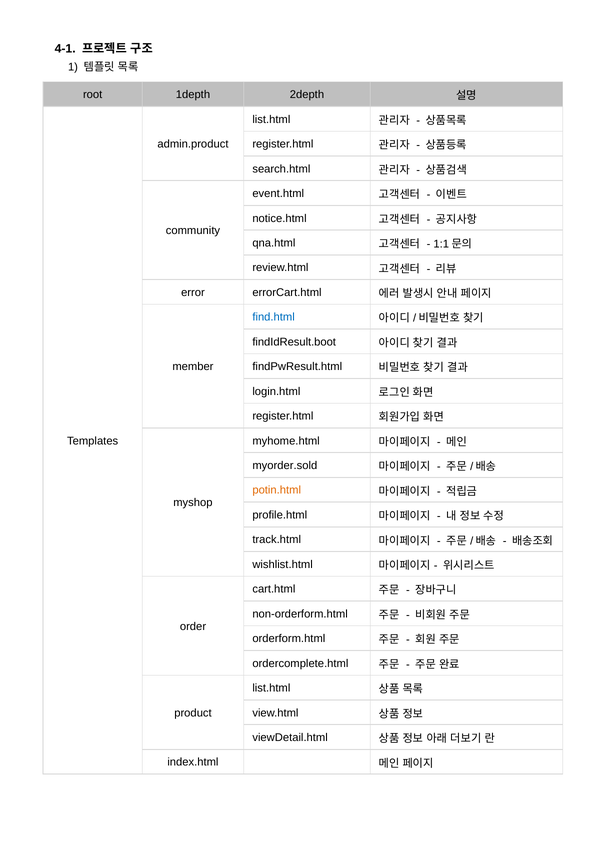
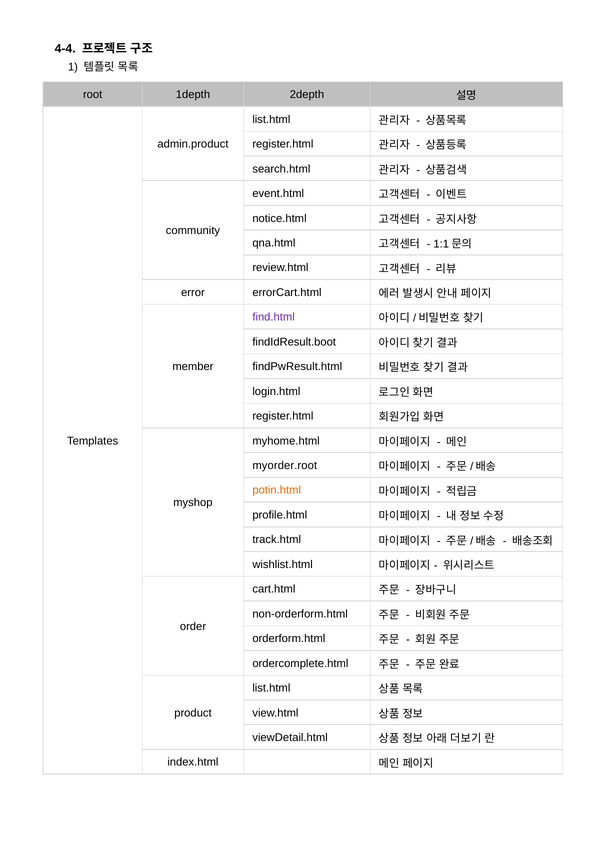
4-1: 4-1 -> 4-4 (65, 49)
find.html colour: blue -> purple (274, 317)
myorder.sold: myorder.sold -> myorder.root (285, 466)
